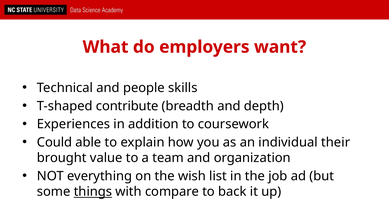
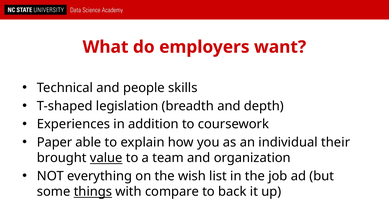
contribute: contribute -> legislation (127, 106)
Could: Could -> Paper (55, 142)
value underline: none -> present (106, 158)
